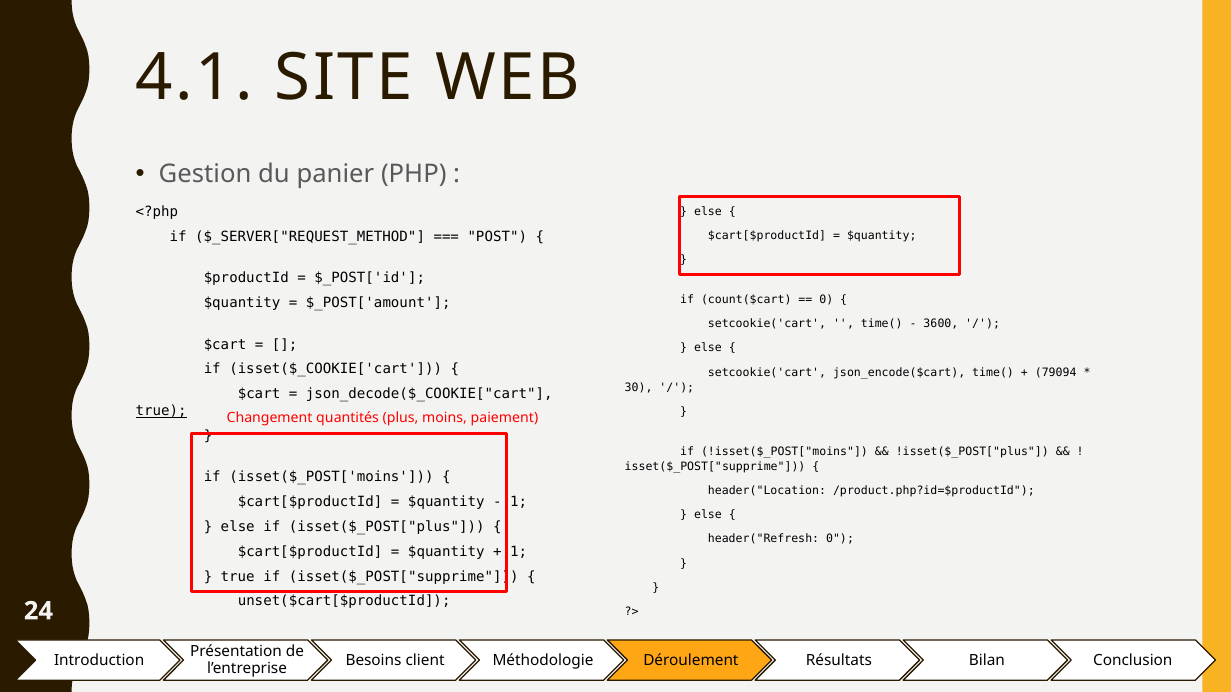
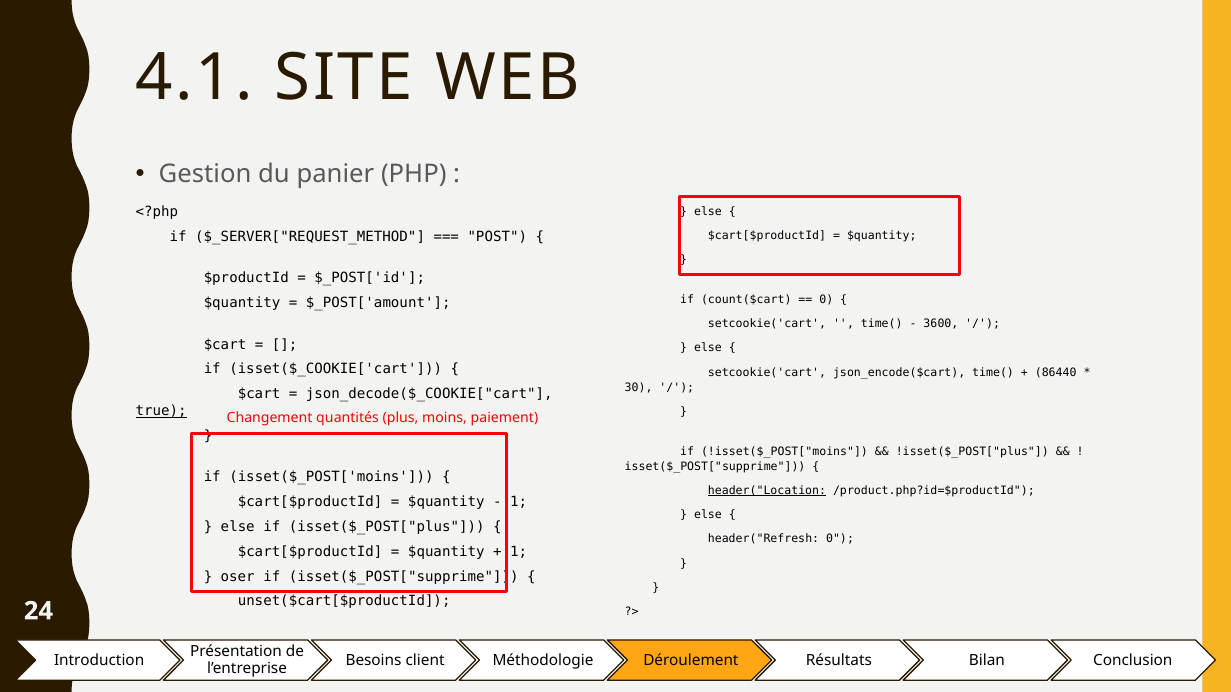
79094: 79094 -> 86440 (1056, 372)
header("Location underline: none -> present (767, 491)
true: true -> oser (238, 577)
